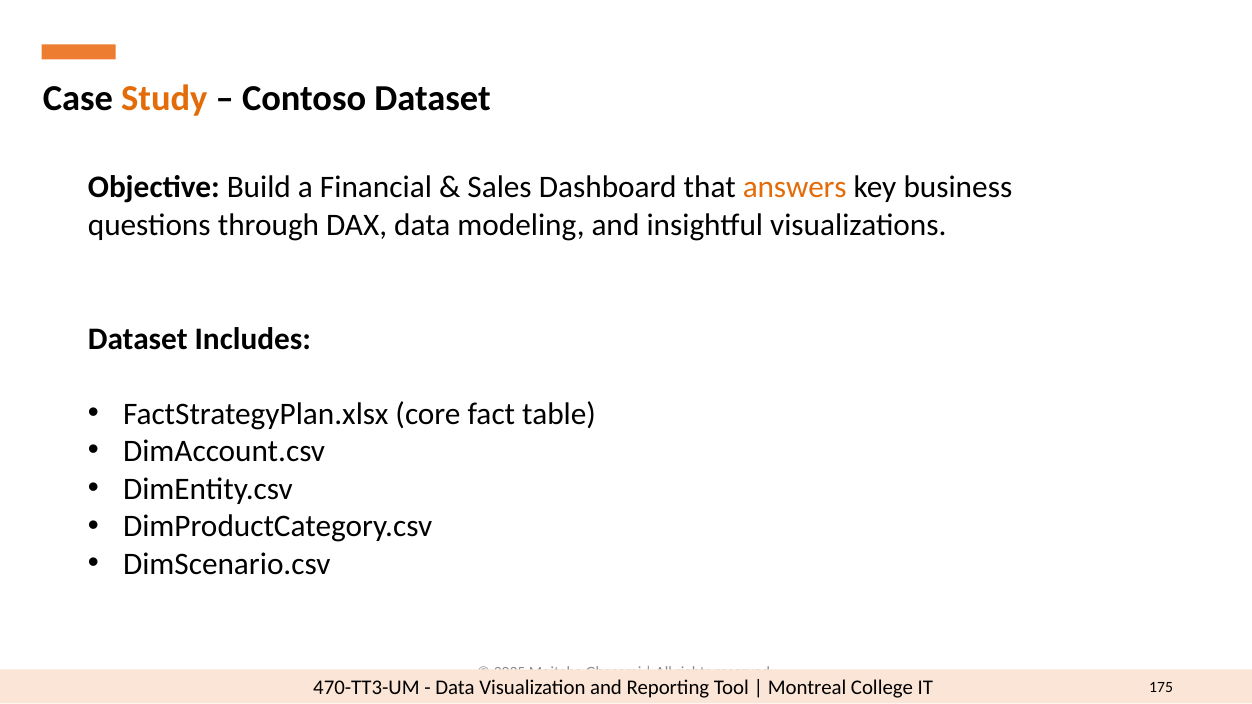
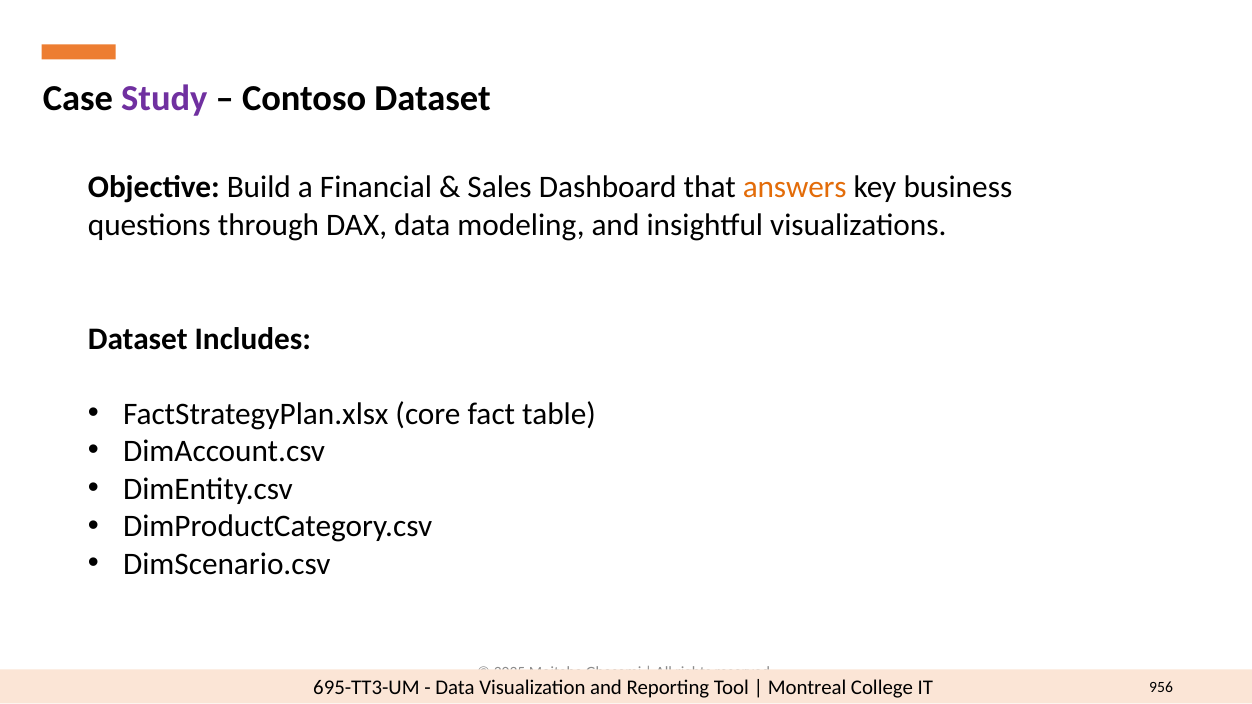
Study colour: orange -> purple (164, 98)
470-TT3-UM: 470-TT3-UM -> 695-TT3-UM (366, 688)
175: 175 -> 956 (1161, 688)
